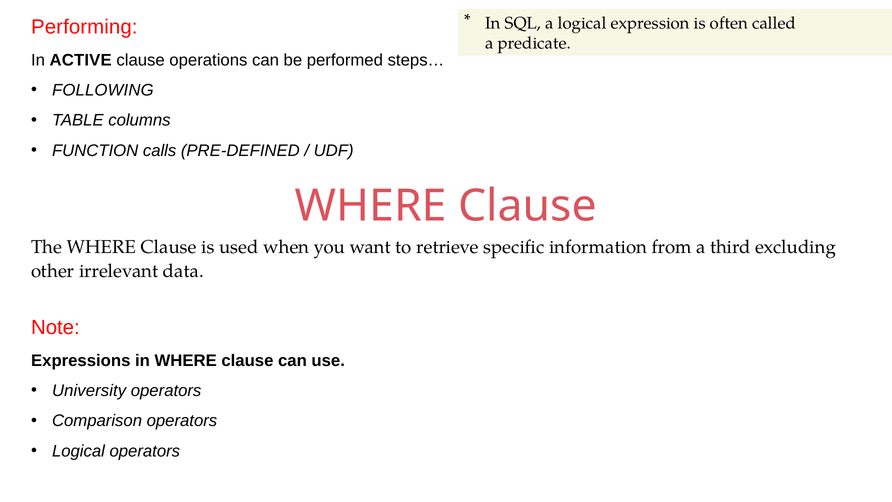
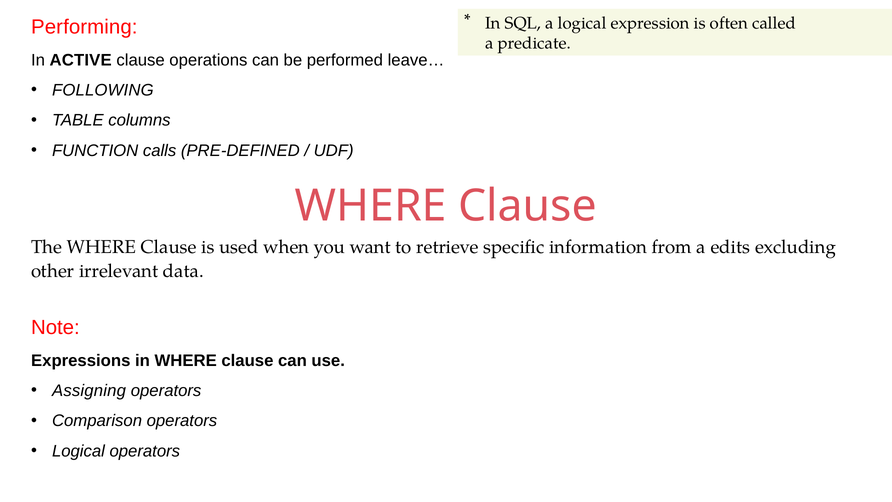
steps…: steps… -> leave… (416, 60)
third: third -> edits (730, 247)
University: University -> Assigning (89, 391)
